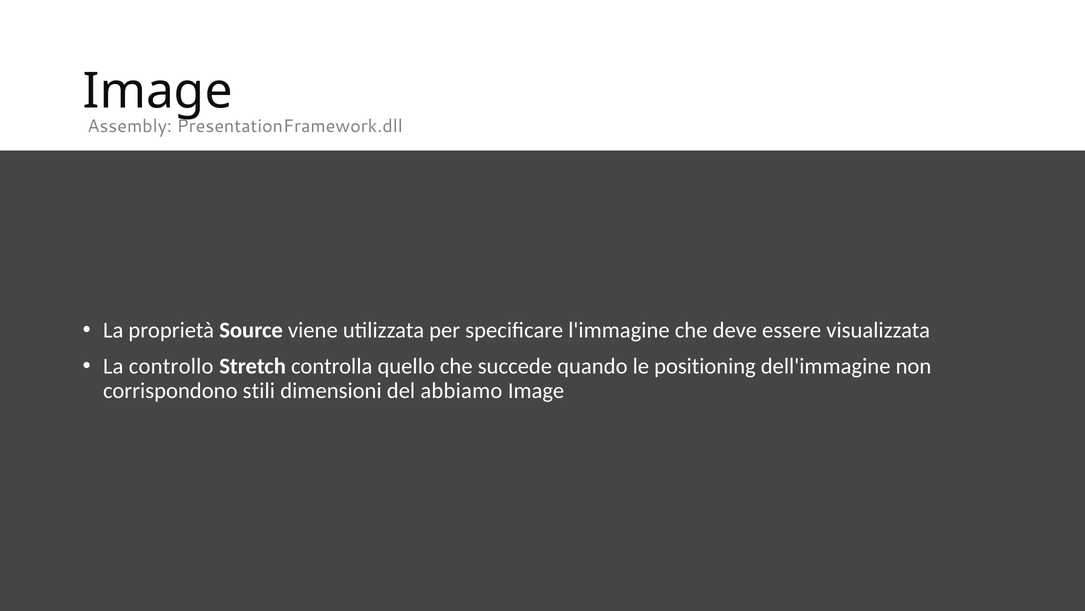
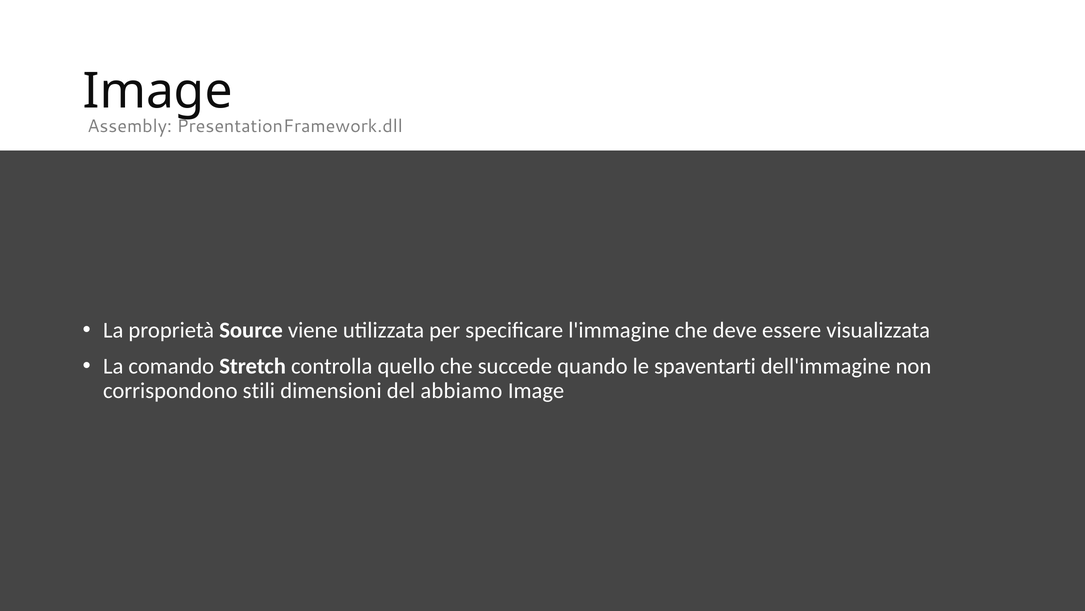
controllo: controllo -> comando (171, 366)
positioning: positioning -> spaventarti (705, 366)
